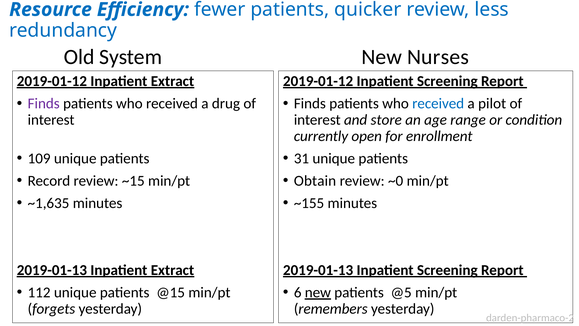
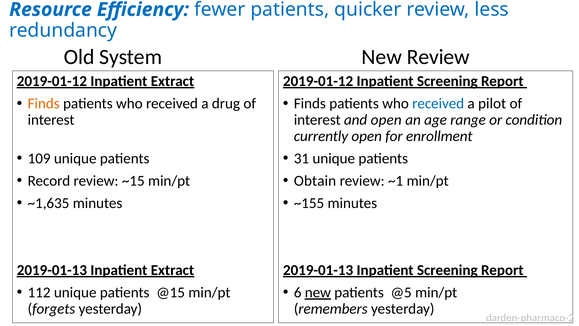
New Nurses: Nurses -> Review (438, 57)
Finds colour: purple -> orange (44, 103)
and store: store -> open (386, 120)
~0: ~0 -> ~1 (396, 181)
